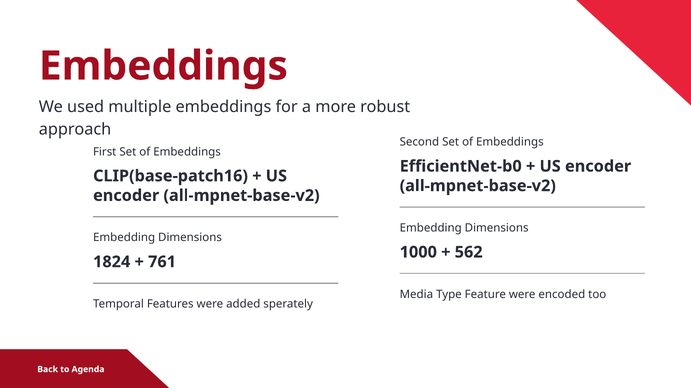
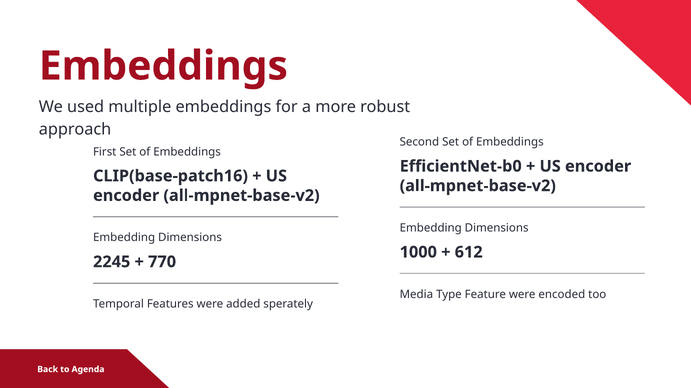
562: 562 -> 612 (469, 253)
1824: 1824 -> 2245 (112, 262)
761: 761 -> 770 (162, 262)
